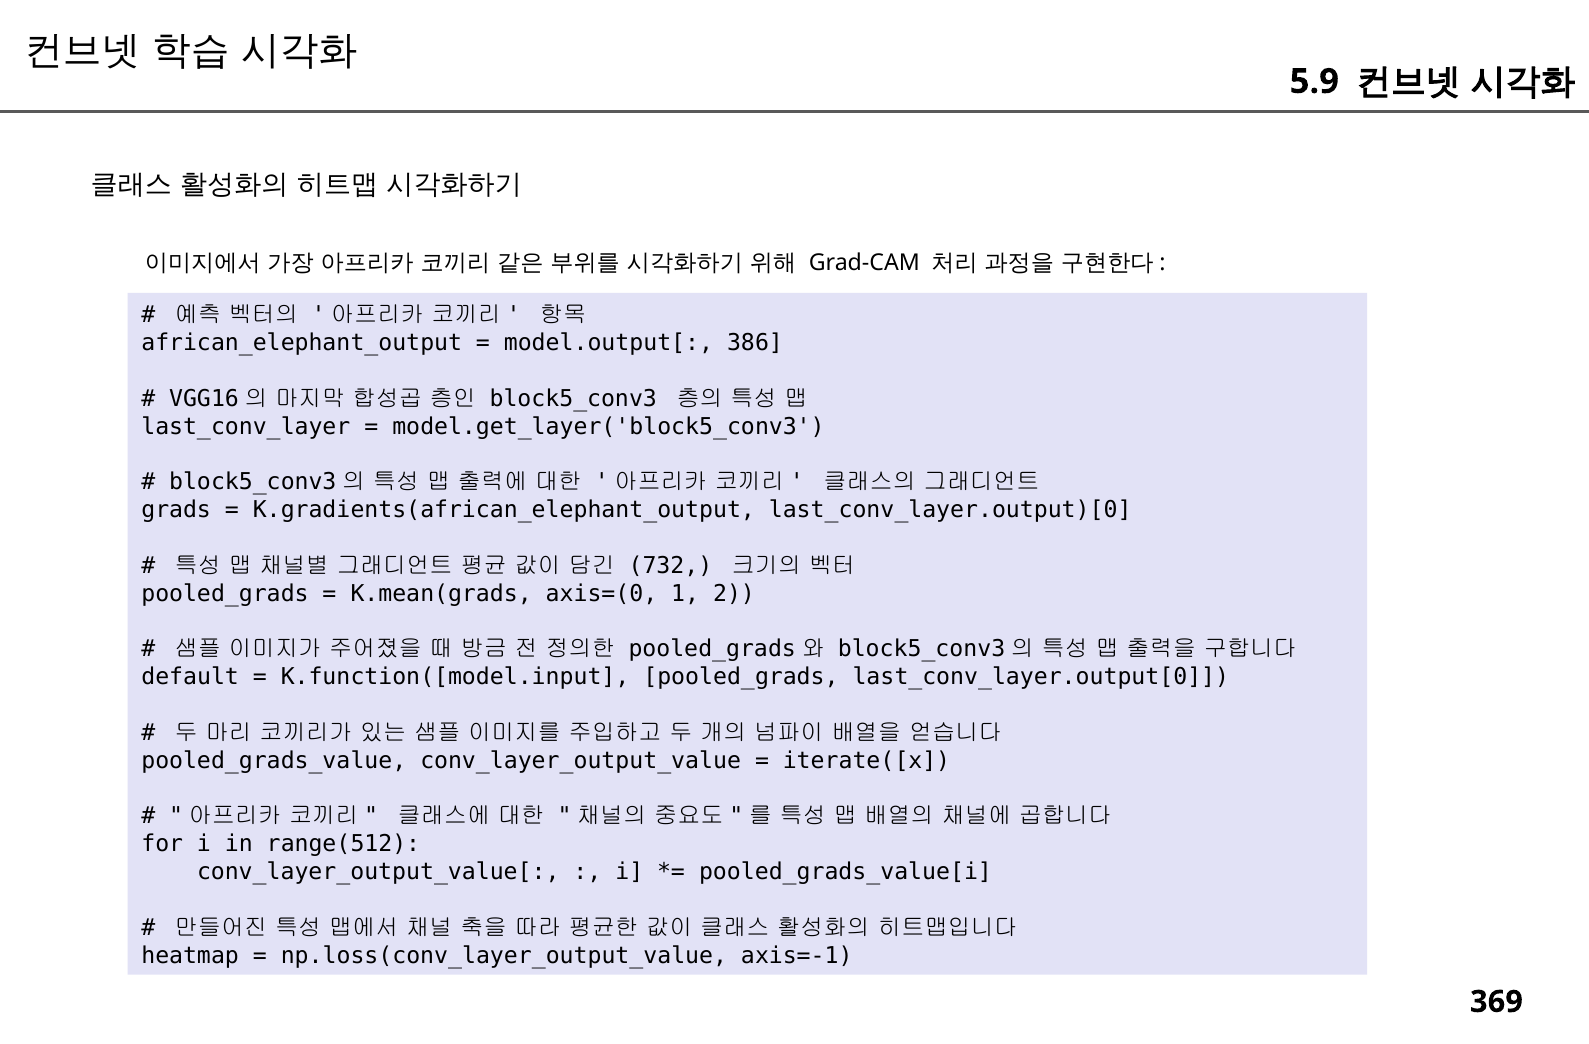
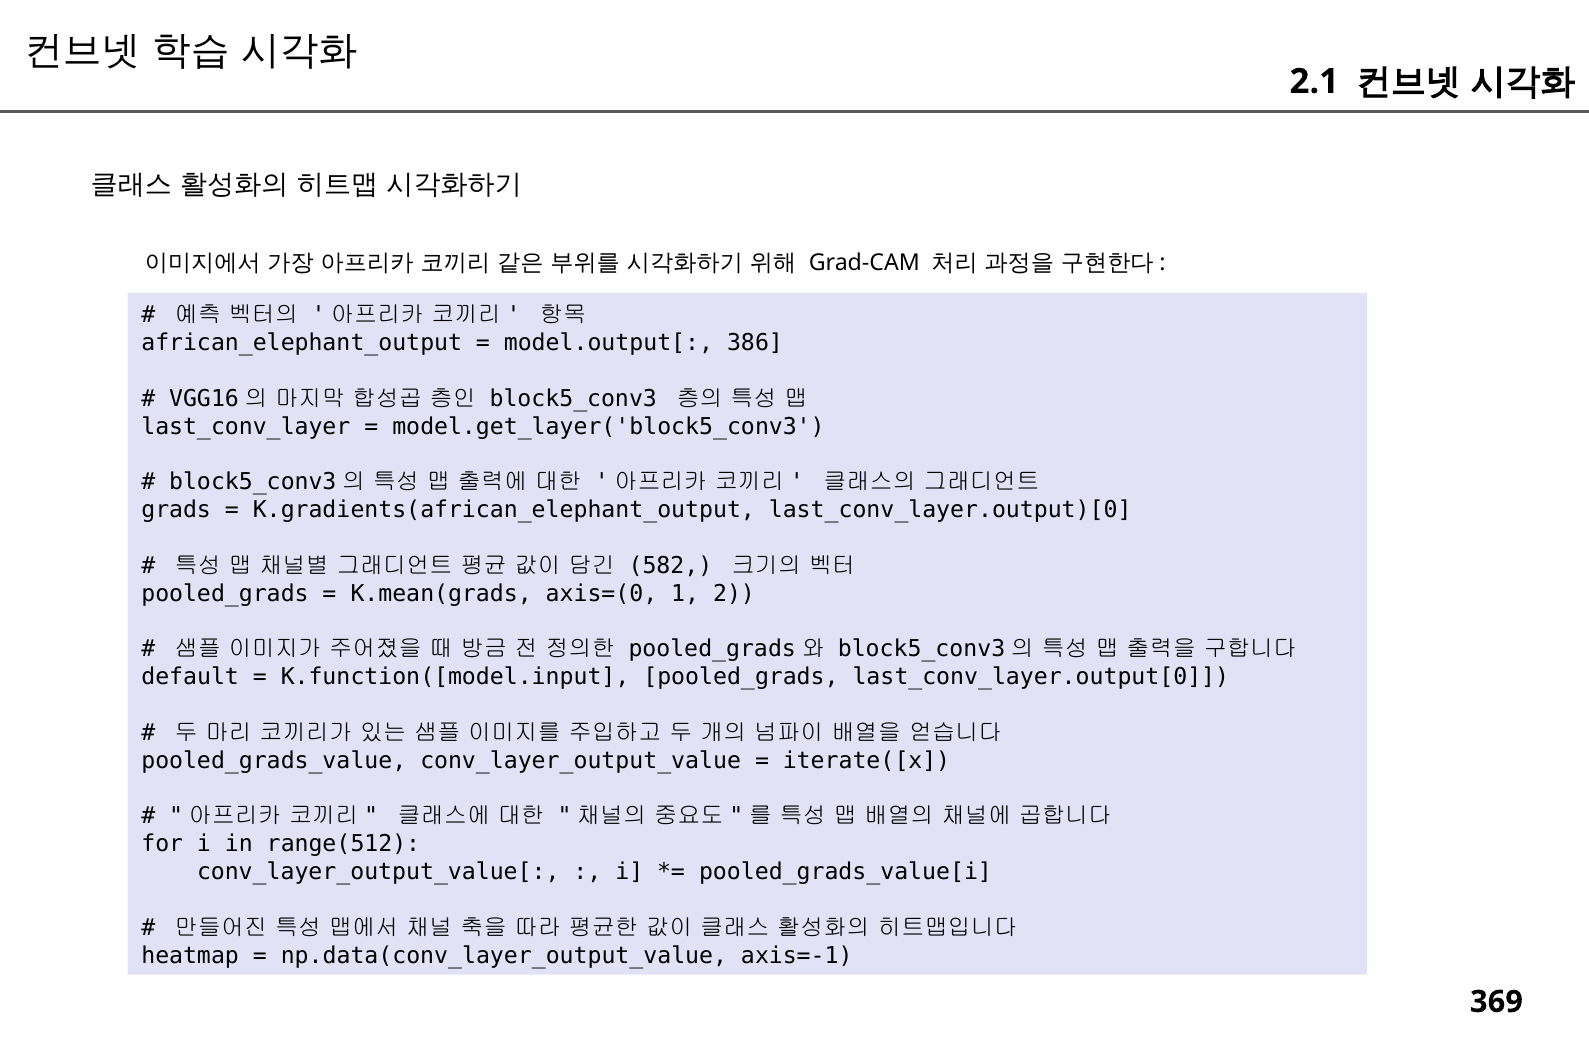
5.9: 5.9 -> 2.1 (1314, 81)
732: 732 -> 582 (670, 566)
np.loss(conv_layer_output_value: np.loss(conv_layer_output_value -> np.data(conv_layer_output_value (504, 955)
